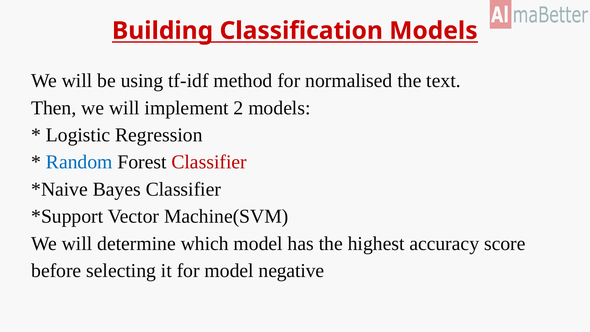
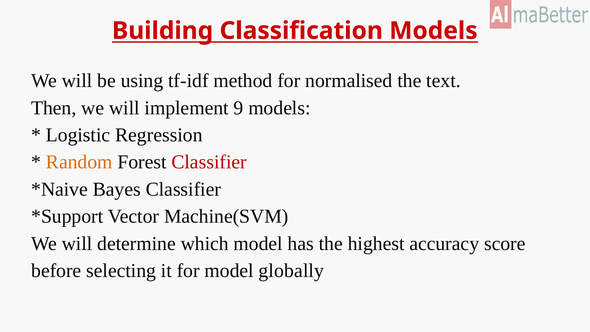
2: 2 -> 9 (238, 108)
Random colour: blue -> orange (79, 162)
negative: negative -> globally (291, 271)
